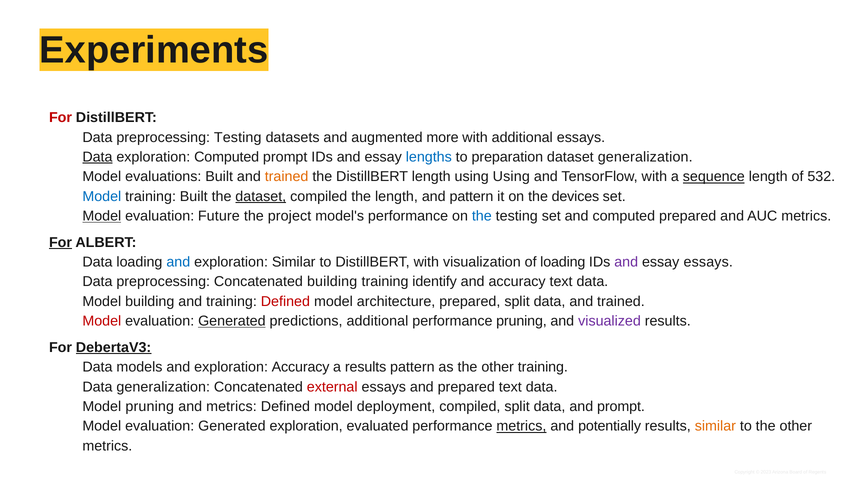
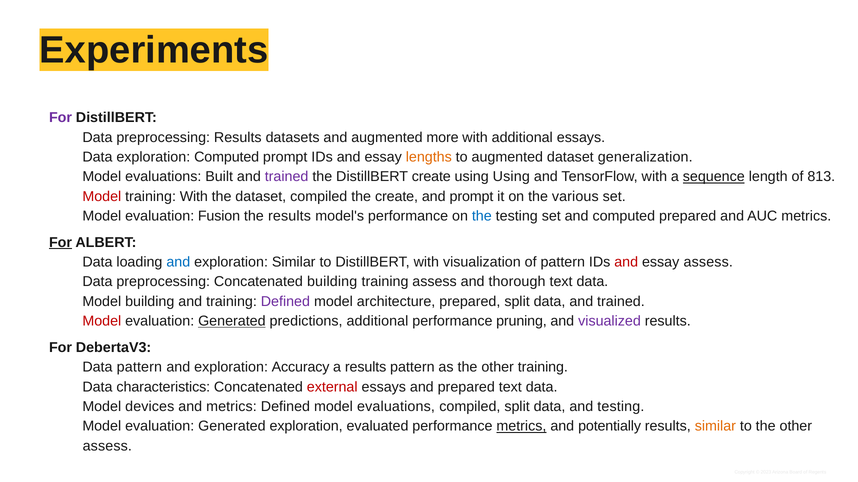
For colour: red -> purple (61, 118)
preprocessing Testing: Testing -> Results (238, 137)
Data underline: present -> none (97, 157)
lengths colour: blue -> orange (429, 157)
to preparation: preparation -> augmented (507, 157)
trained colour: orange -> purple (287, 177)
DistillBERT length: length -> create (431, 177)
532: 532 -> 813 (821, 177)
Model colour: blue -> red (102, 197)
training Built: Built -> With (194, 197)
dataset underline: present -> none (261, 197)
the length: length -> create (397, 197)
and pattern: pattern -> prompt (471, 197)
devices: devices -> various (575, 197)
Model underline: present -> none (102, 216)
Future: Future -> Fusion (219, 216)
the project: project -> results (290, 216)
of loading: loading -> pattern (563, 262)
and colour: purple -> red (626, 262)
essay essays: essays -> assess (708, 262)
training identify: identify -> assess (435, 282)
and accuracy: accuracy -> thorough (517, 282)
Defined colour: red -> purple (285, 302)
DebertaV3 underline: present -> none (114, 348)
Data models: models -> pattern (139, 368)
Data generalization: generalization -> characteristics (163, 387)
Model pruning: pruning -> devices (150, 407)
Defined model deployment: deployment -> evaluations (396, 407)
and prompt: prompt -> testing (621, 407)
metrics: metrics -> assess (107, 447)
